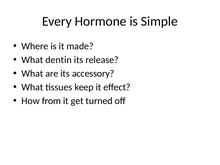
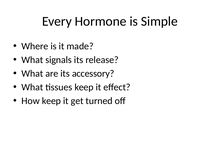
dentin: dentin -> signals (59, 60)
How from: from -> keep (51, 101)
